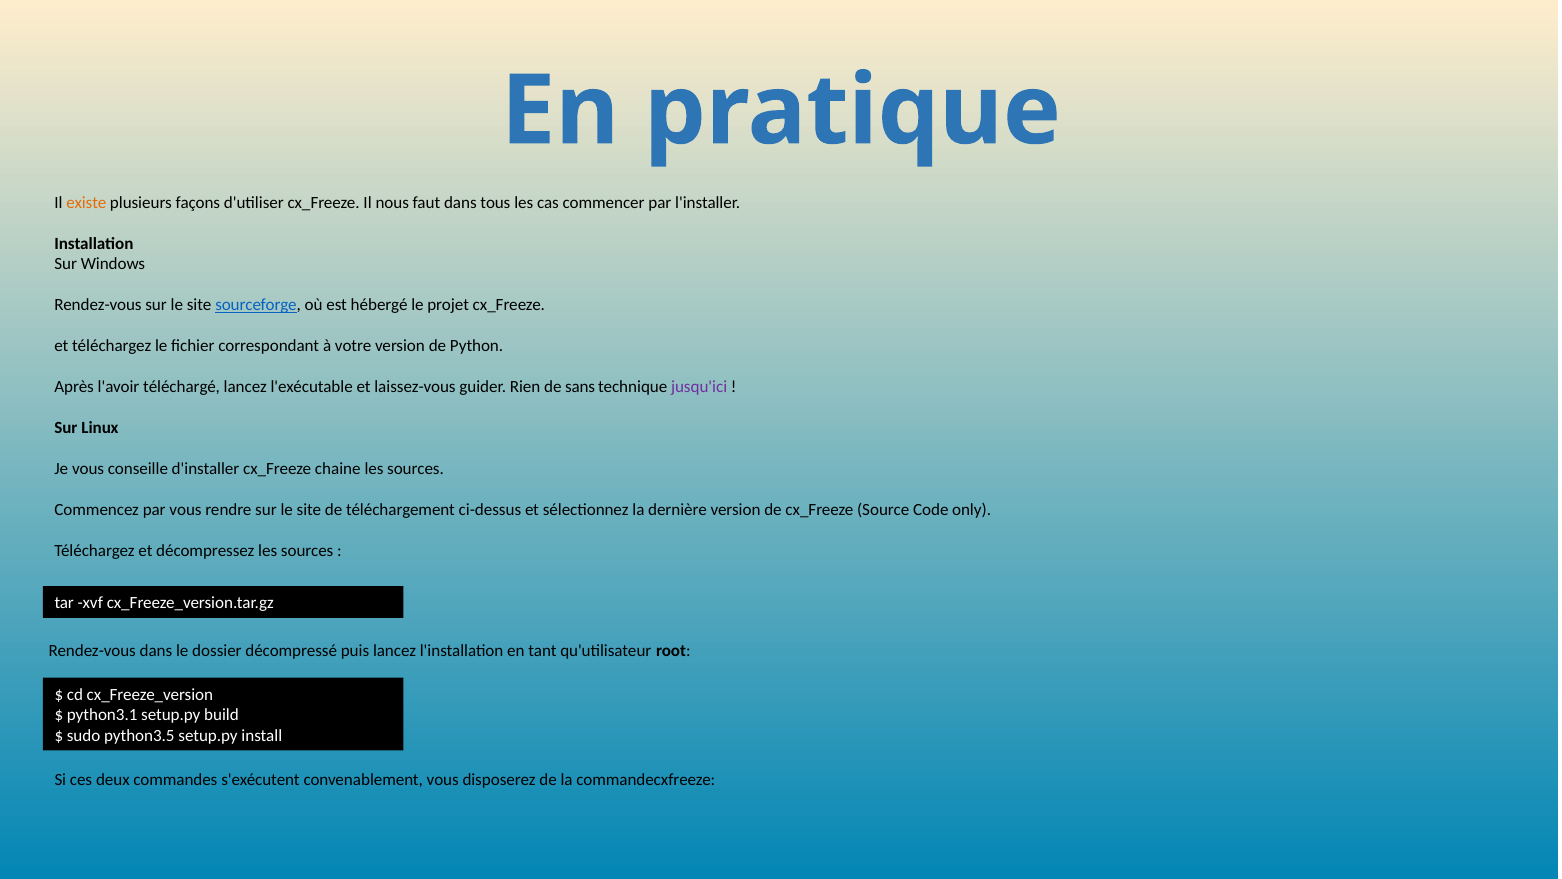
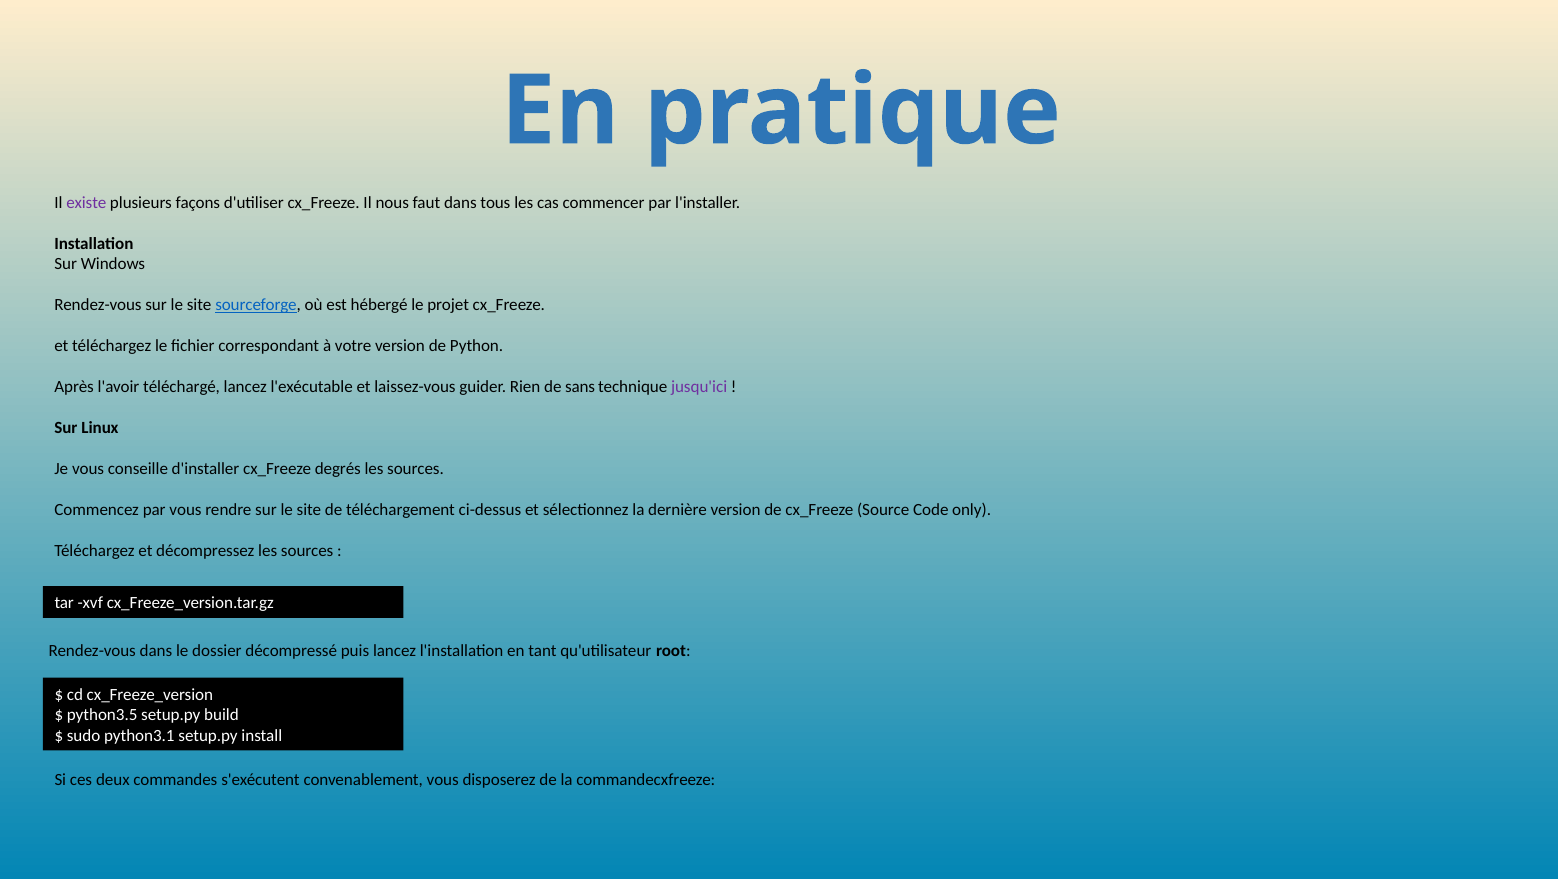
existe colour: orange -> purple (86, 203)
chaine: chaine -> degrés (338, 469)
python3.1: python3.1 -> python3.5 (102, 715)
python3.5: python3.5 -> python3.1 (139, 735)
